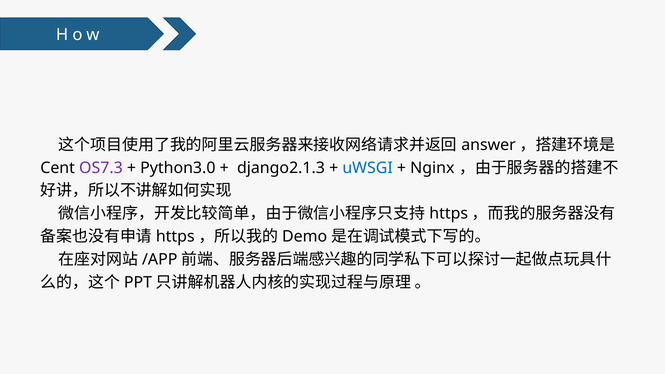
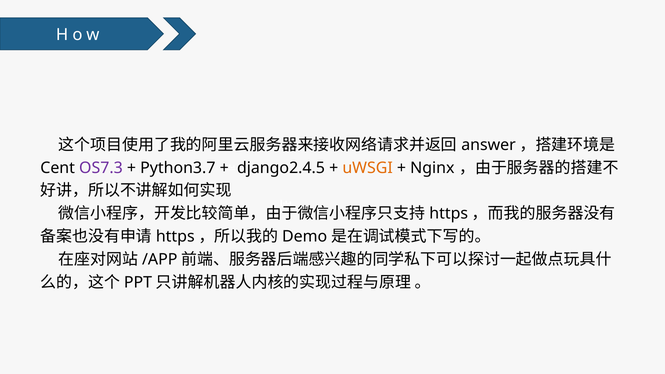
Python3.0: Python3.0 -> Python3.7 (178, 168)
django2.1.3: django2.1.3 -> django2.4.5 (281, 168)
uWSGI colour: blue -> orange (368, 168)
